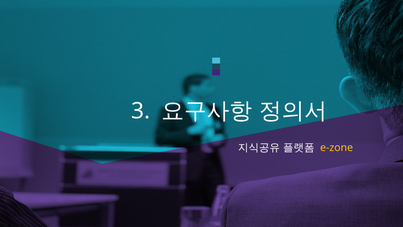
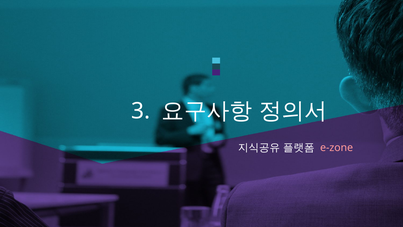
e-zone colour: yellow -> pink (337, 147)
